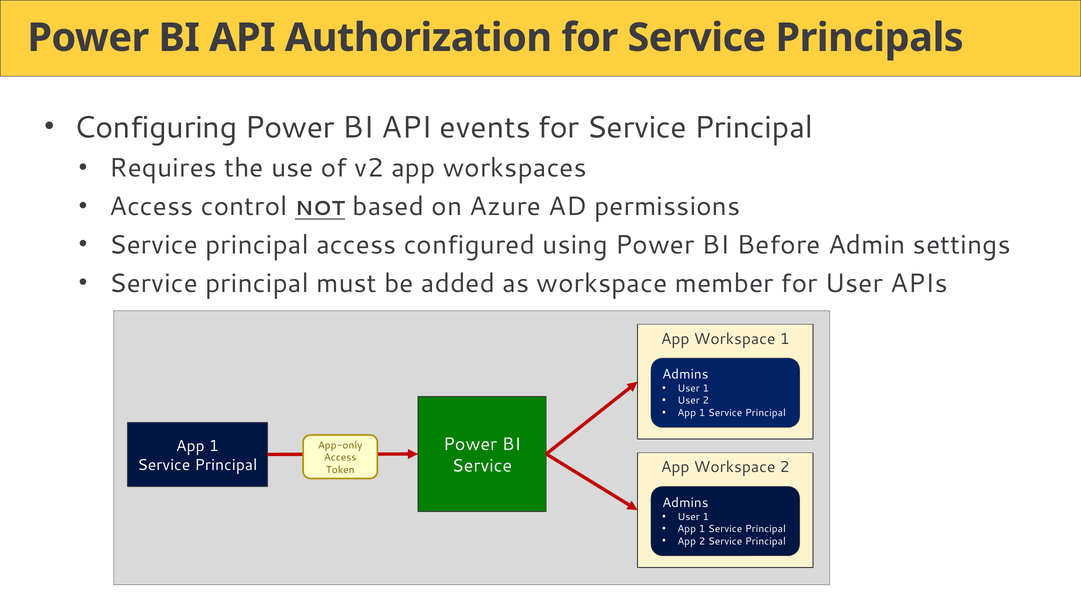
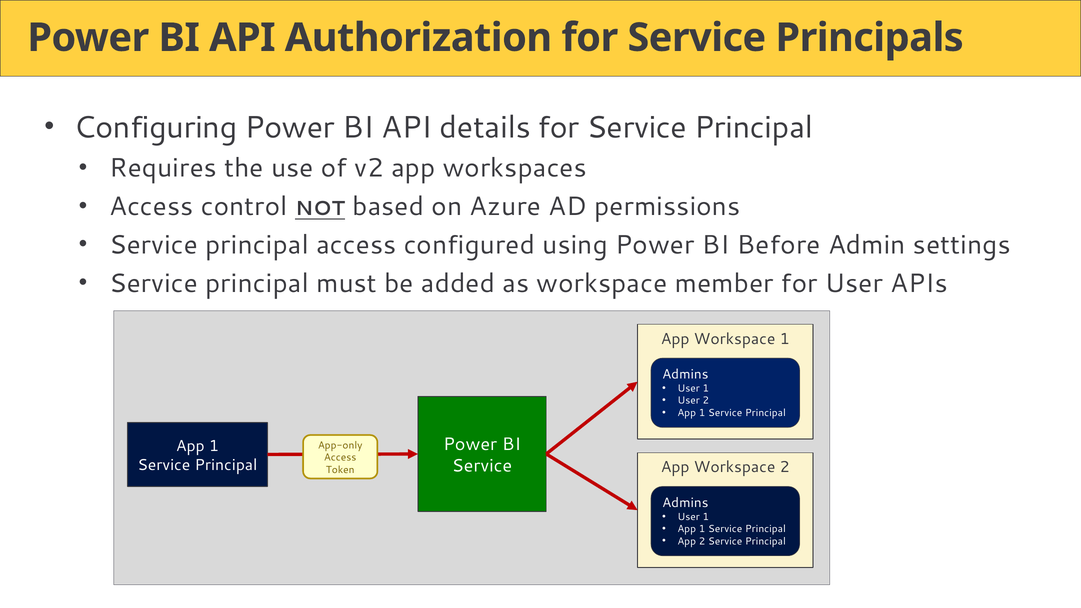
events: events -> details (485, 127)
